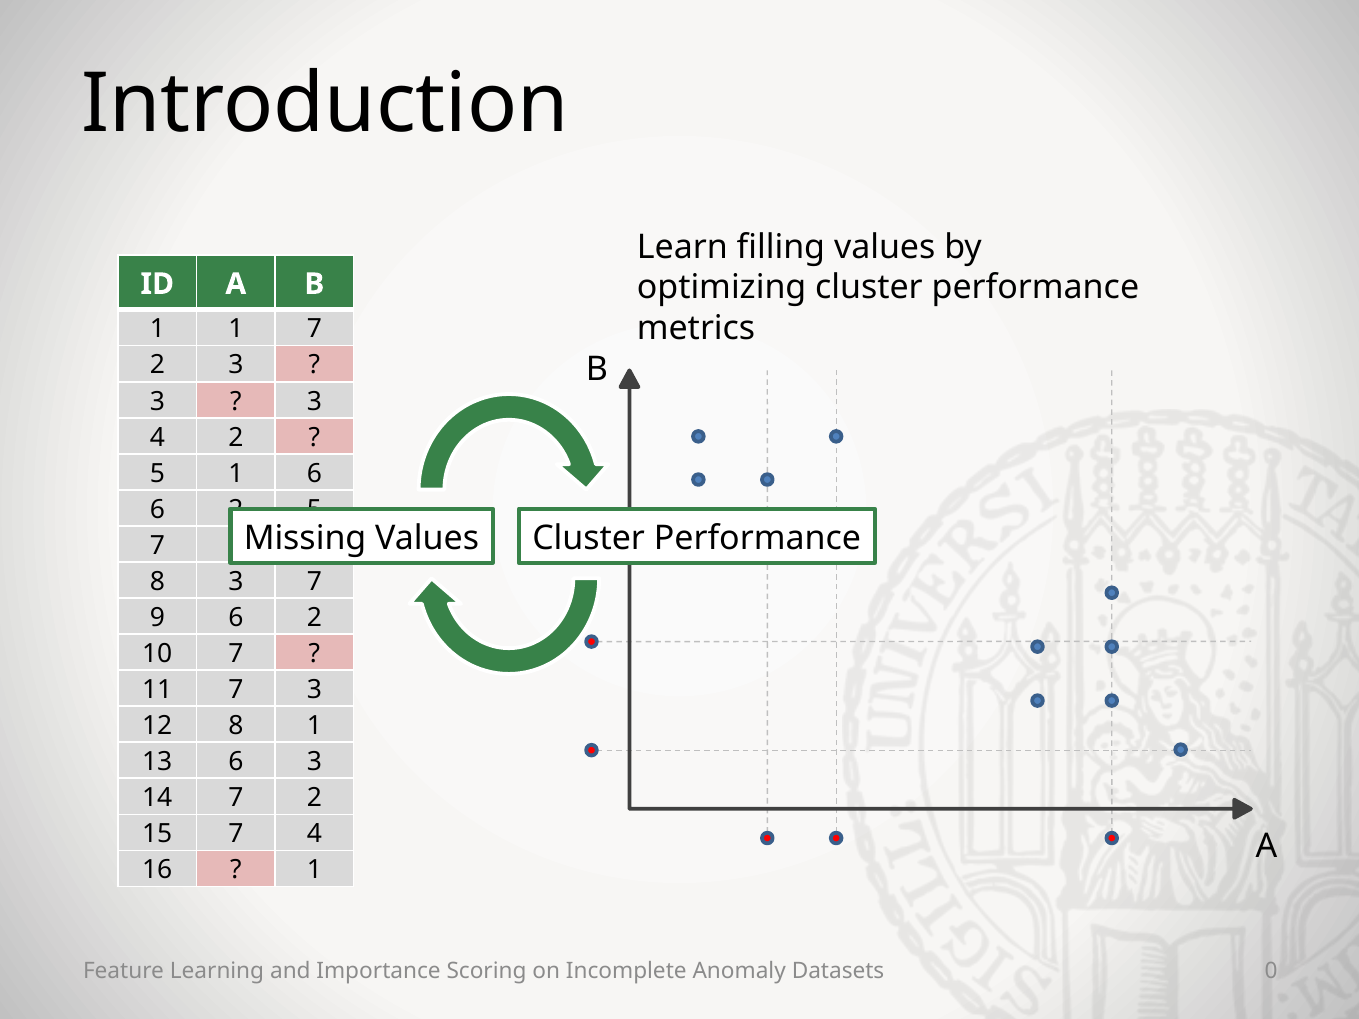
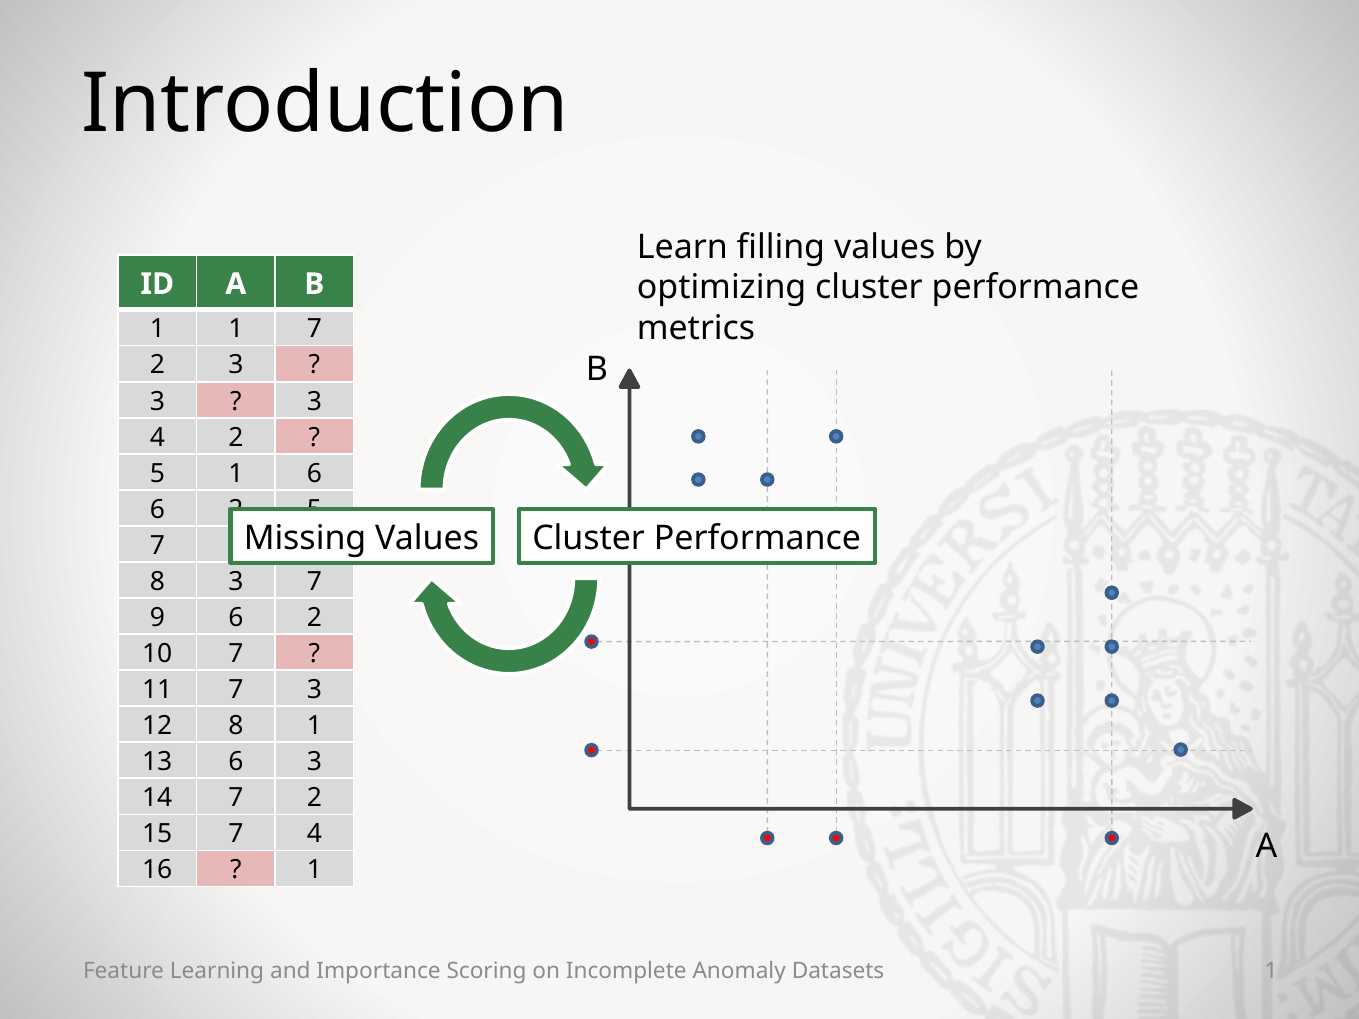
Datasets 0: 0 -> 1 (1271, 972)
